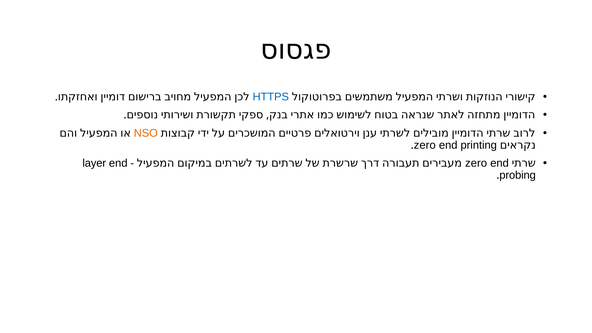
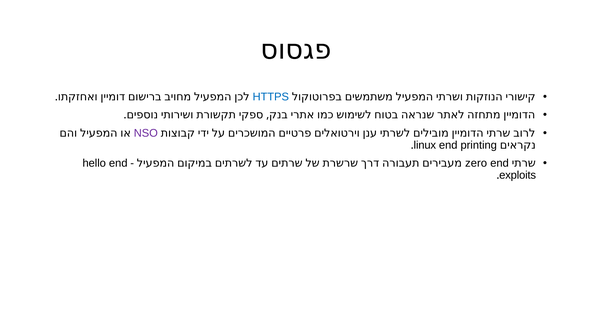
NSO colour: orange -> purple (146, 133)
zero: zero -> linux (425, 145)
layer: layer -> hello (94, 163)
probing: probing -> exploits (518, 175)
